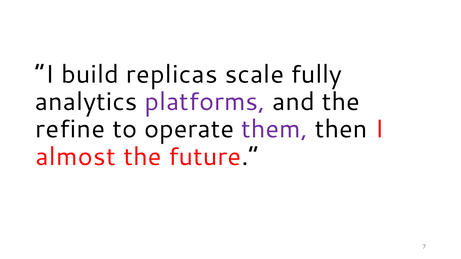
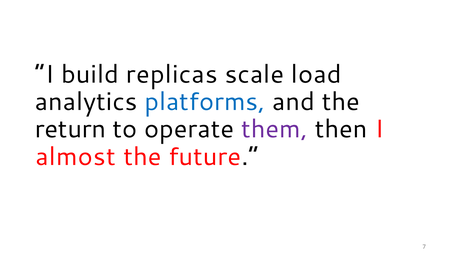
fully: fully -> load (316, 74)
platforms colour: purple -> blue (205, 102)
refine: refine -> return (70, 129)
